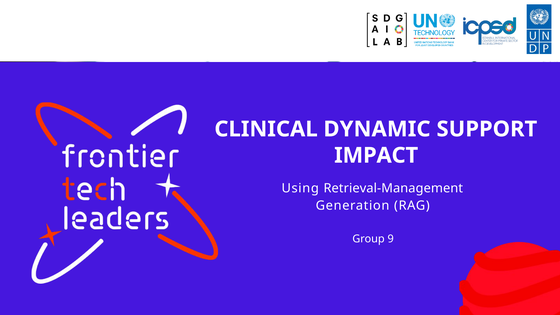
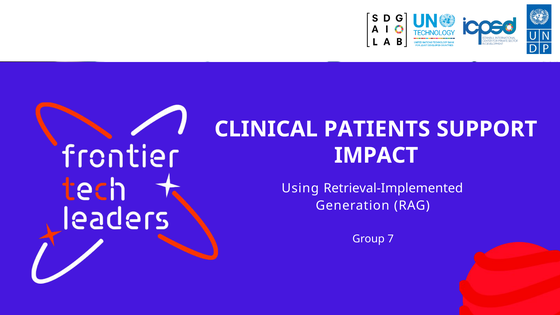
DYNAMIC: DYNAMIC -> PATIENTS (377, 129)
Retrieval-Management: Retrieval-Management -> Retrieval-Implemented (393, 188)
9: 9 -> 7 (391, 239)
